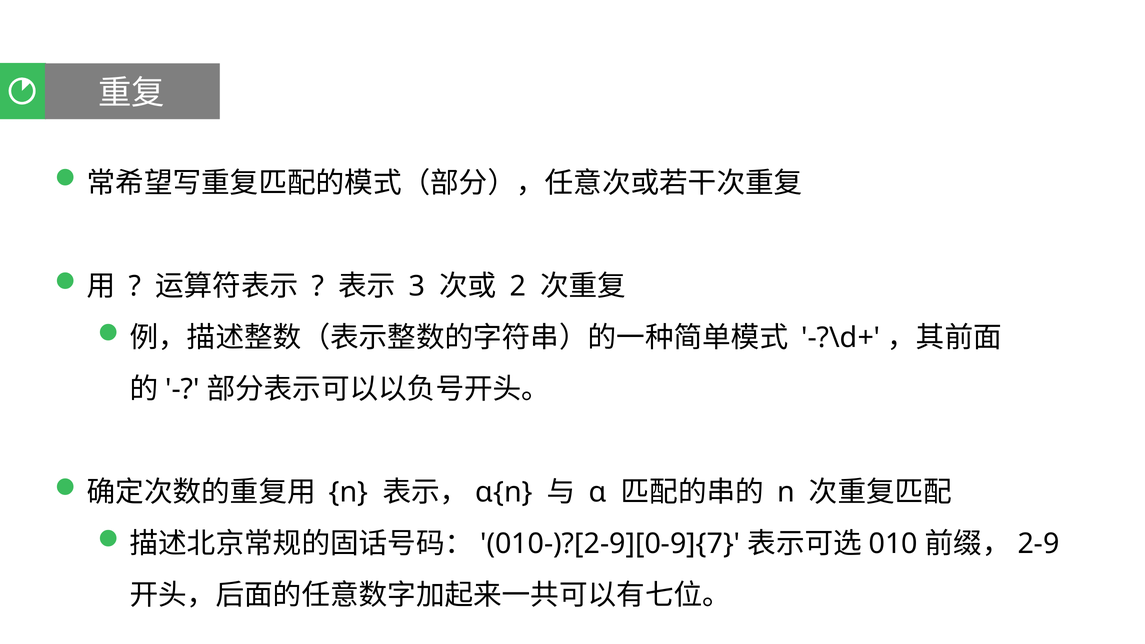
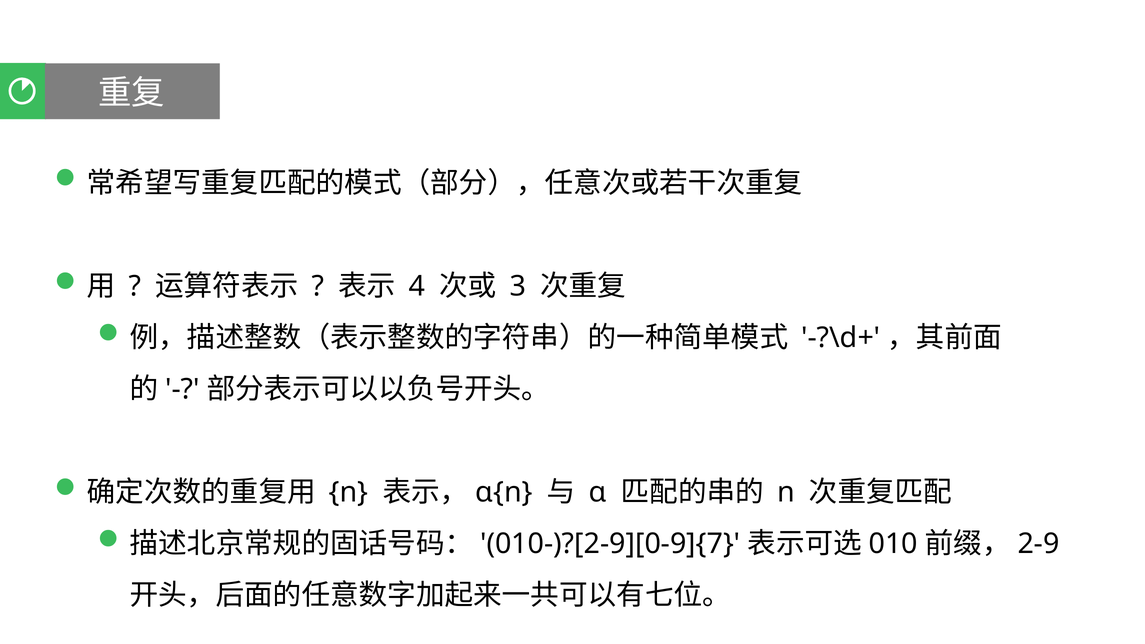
3: 3 -> 4 (417, 286)
2: 2 -> 3 (518, 286)
